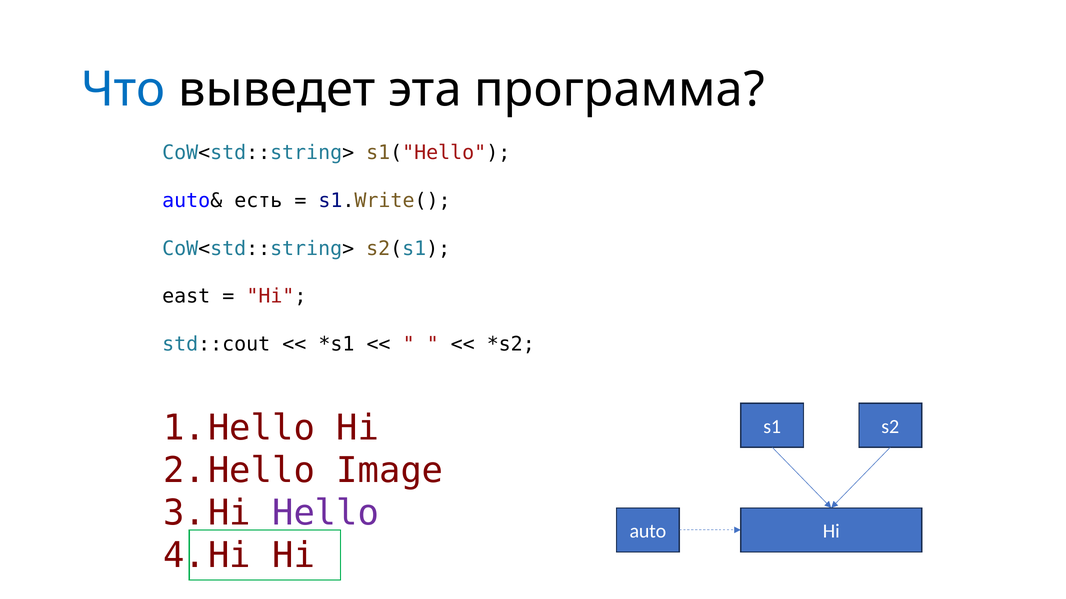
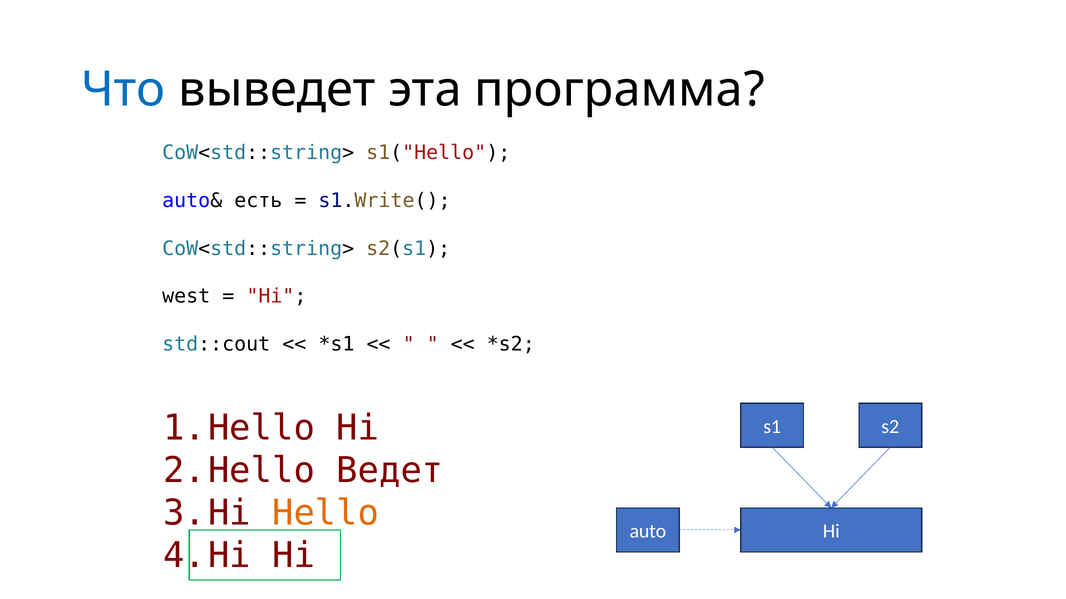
east: east -> west (186, 297)
Image: Image -> Ведет (390, 471)
Hello colour: purple -> orange (326, 514)
